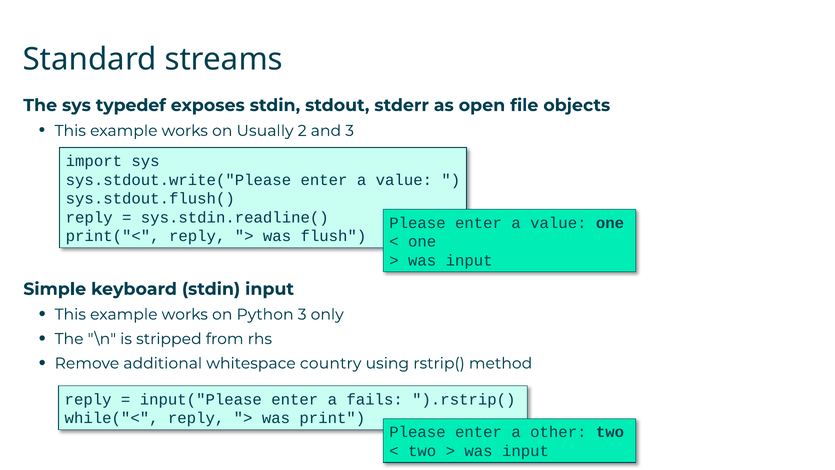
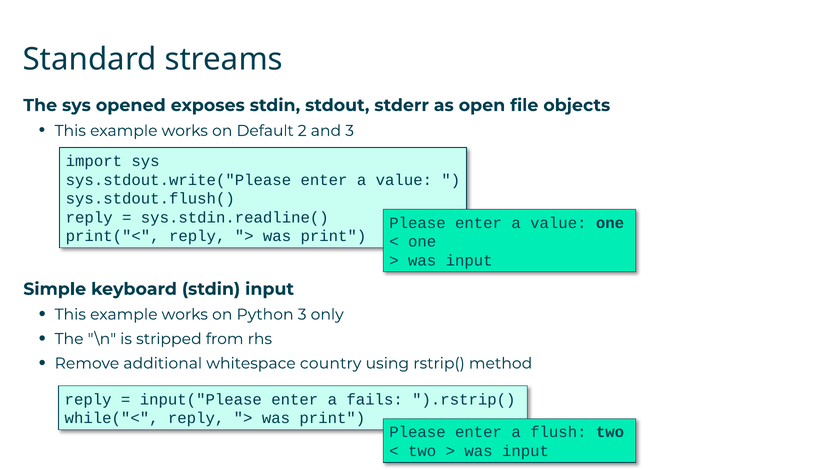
typedef: typedef -> opened (131, 105)
Usually: Usually -> Default (265, 131)
flush: flush -> print (333, 236)
other: other -> flush (558, 432)
